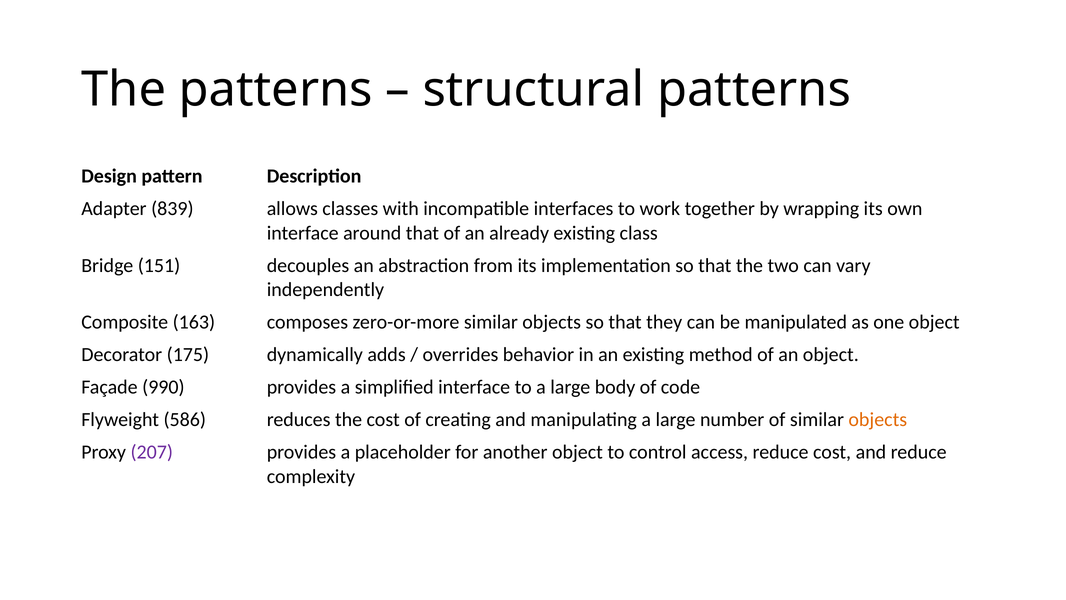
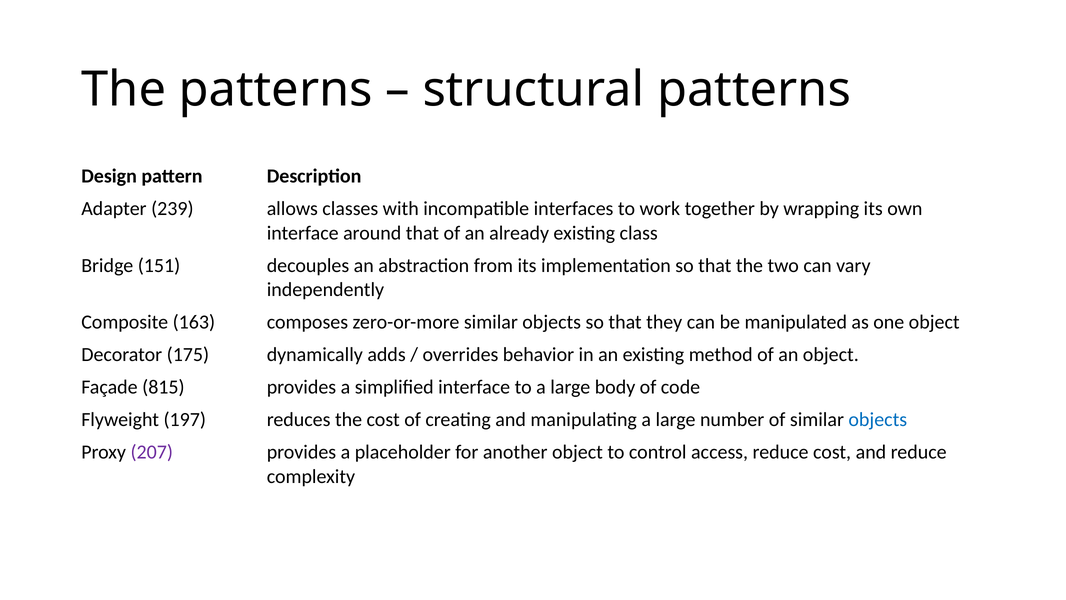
839: 839 -> 239 (172, 208)
990: 990 -> 815 (163, 387)
586: 586 -> 197 (185, 419)
objects colour: orange -> blue (878, 419)
